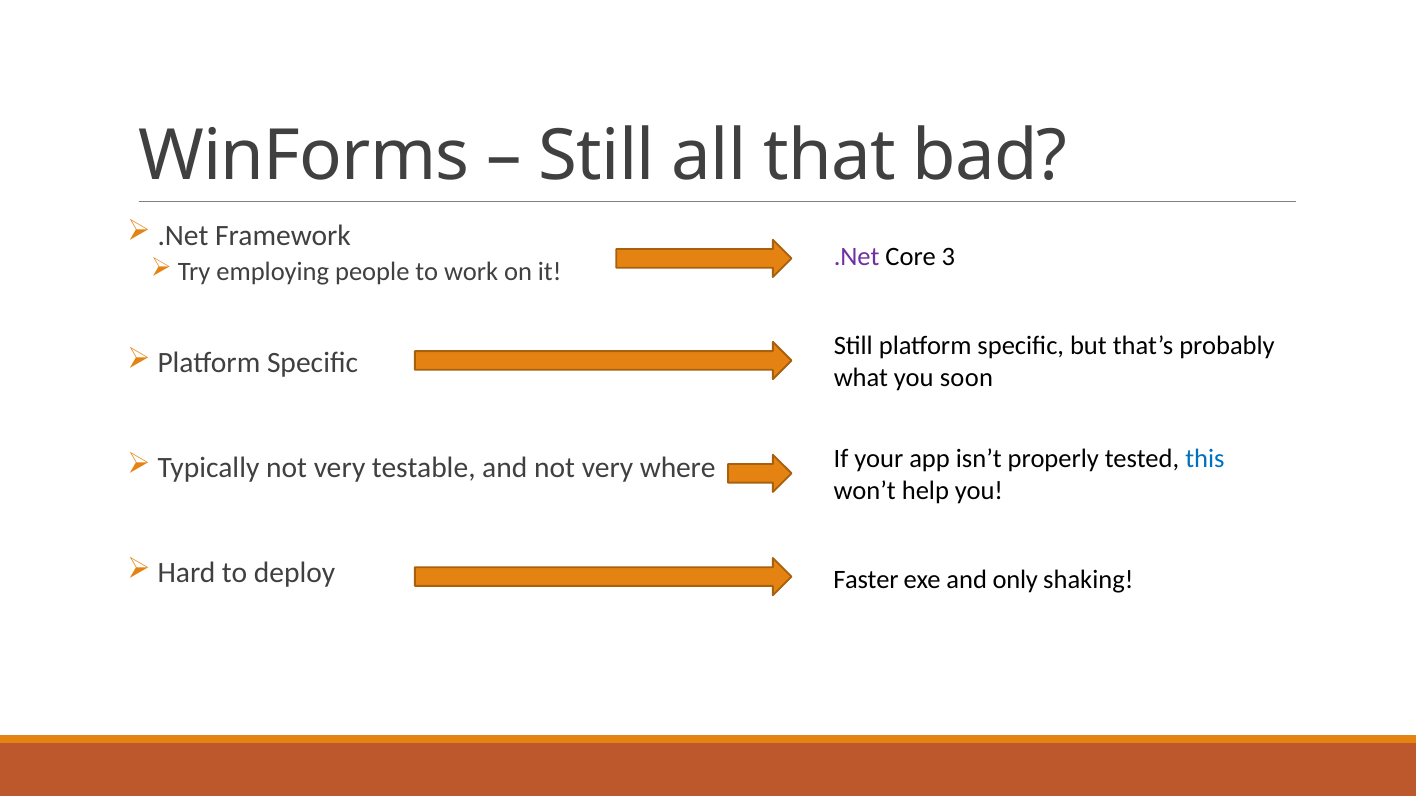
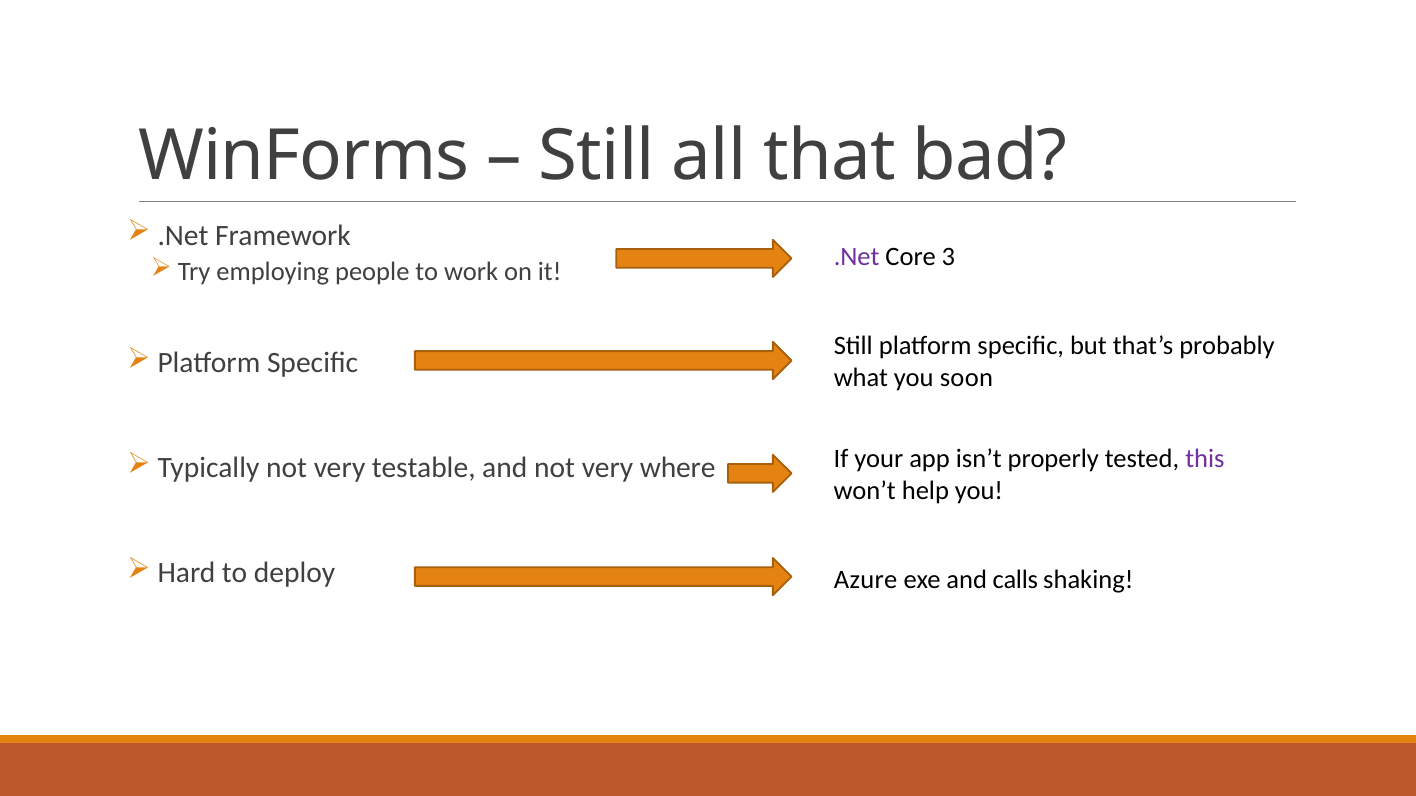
this colour: blue -> purple (1205, 459)
Faster: Faster -> Azure (866, 580)
only: only -> calls (1015, 580)
